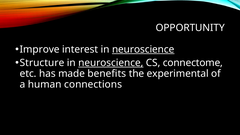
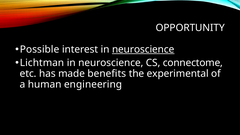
Improve: Improve -> Possible (40, 49)
Structure: Structure -> Lichtman (42, 63)
neuroscience underline: present -> none (111, 63)
connections: connections -> engineering (93, 84)
